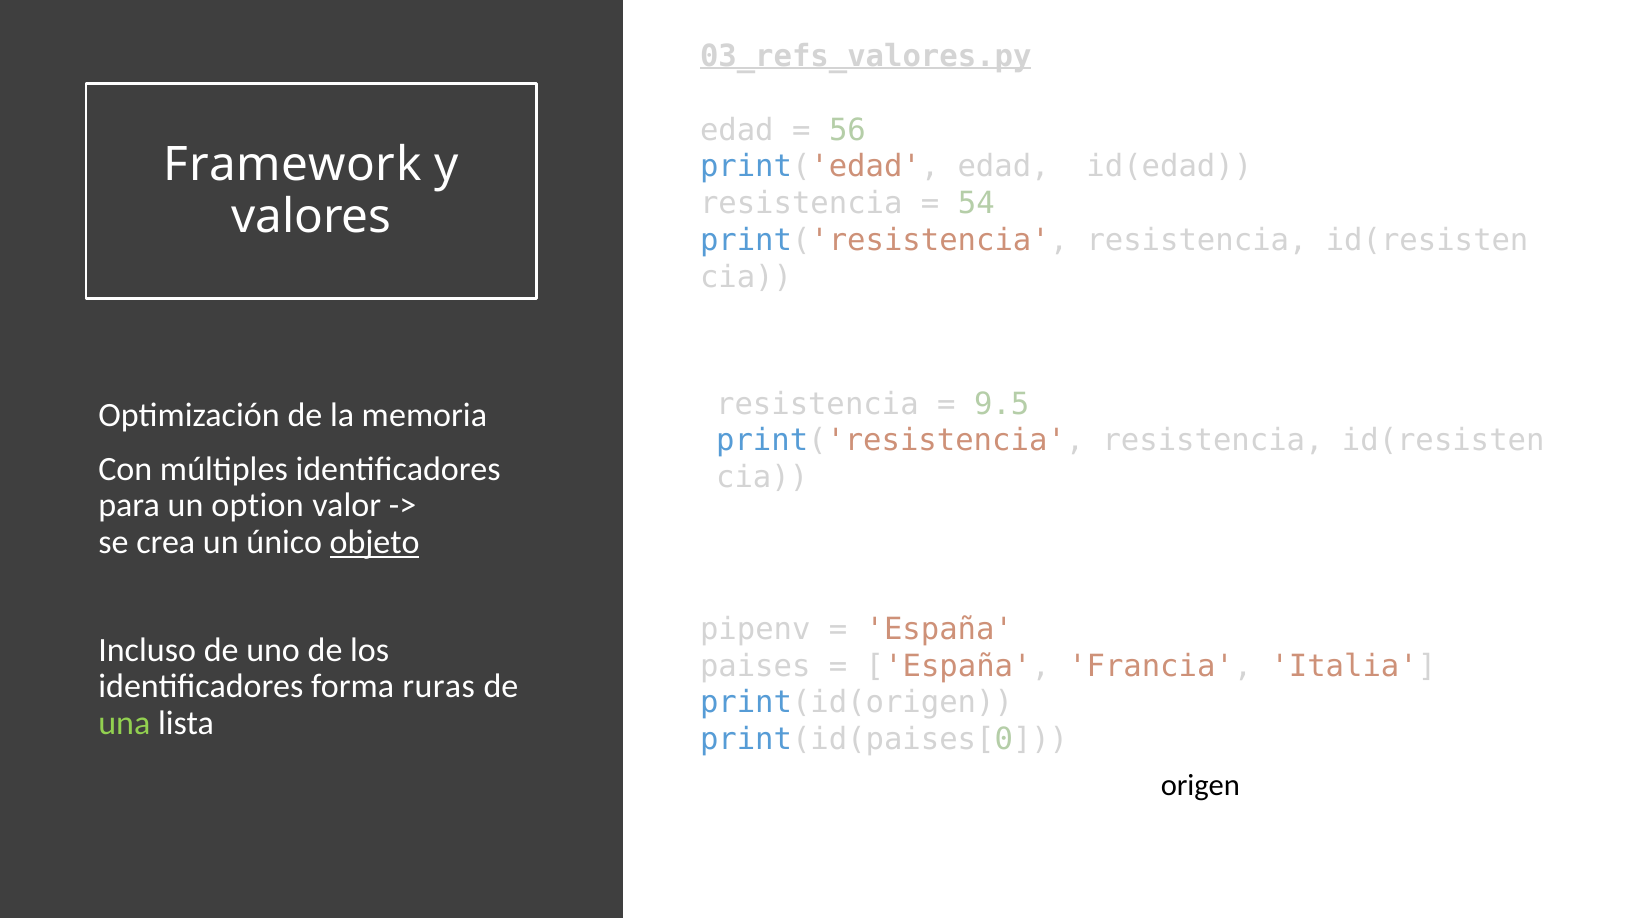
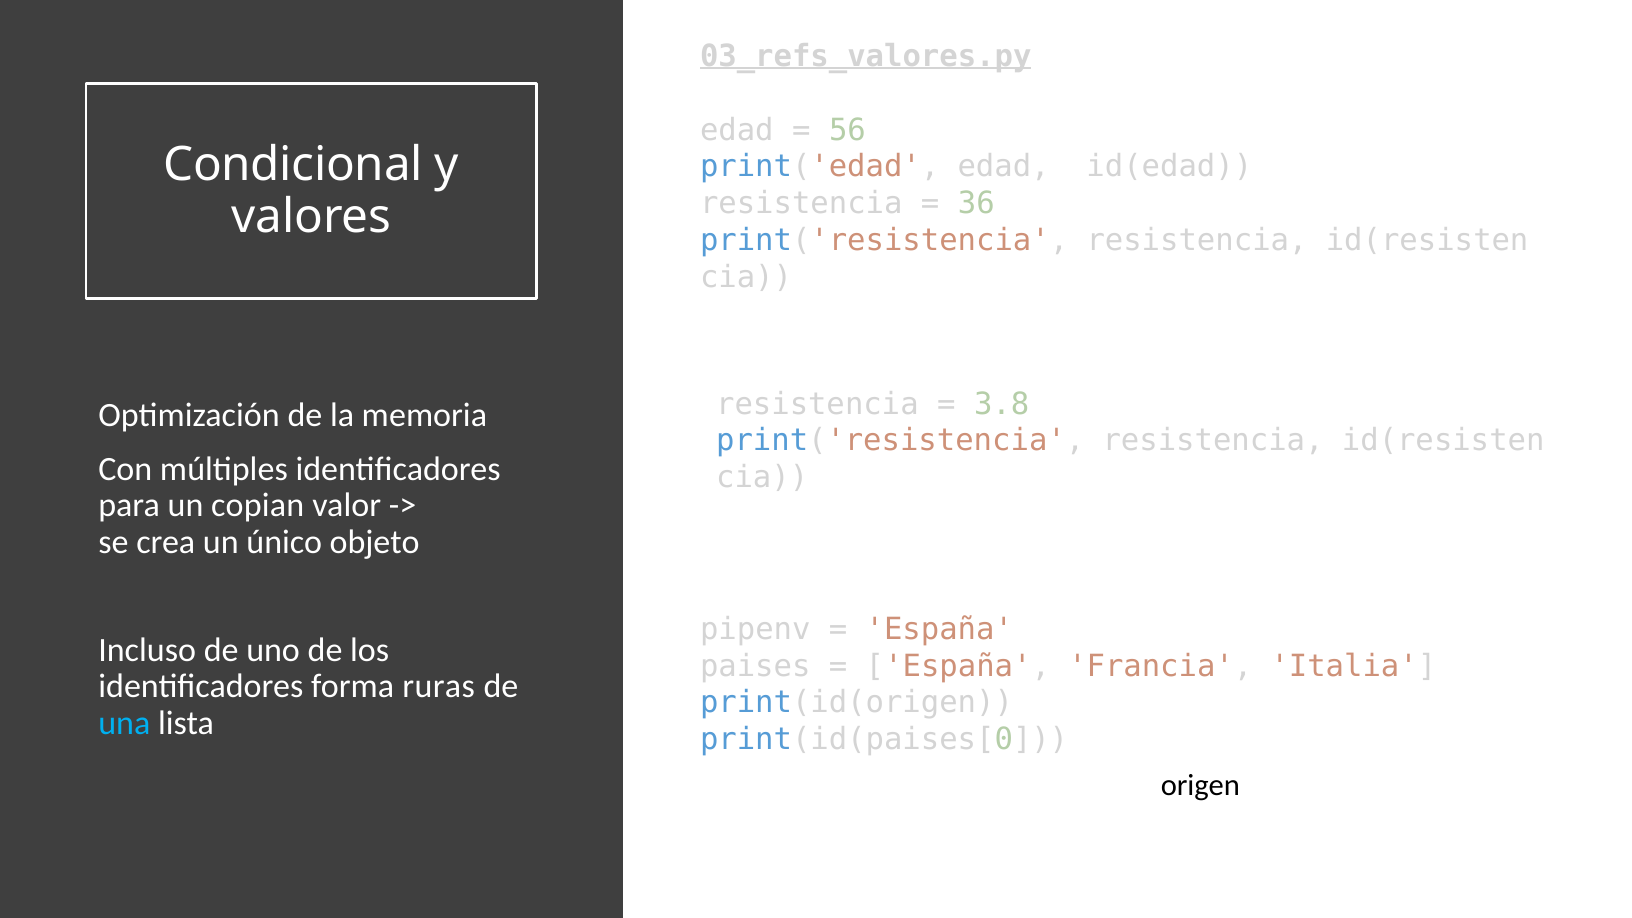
Framework: Framework -> Condicional (293, 165)
54: 54 -> 36 (976, 204)
9.5: 9.5 -> 3.8 (1002, 404)
option: option -> copian (258, 506)
objeto underline: present -> none (375, 542)
una colour: light green -> light blue (124, 723)
